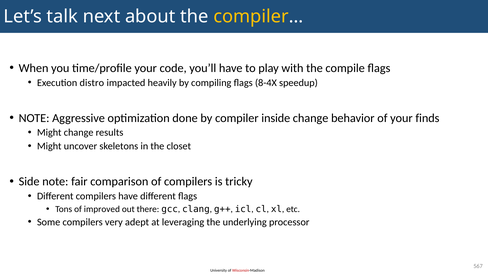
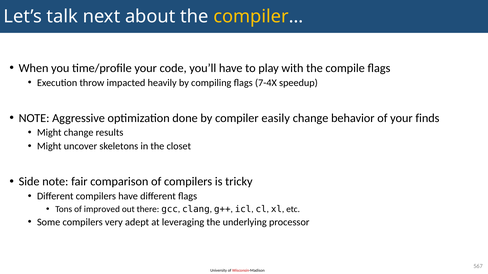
distro: distro -> throw (92, 83)
8-4X: 8-4X -> 7-4X (266, 83)
inside: inside -> easily (276, 118)
